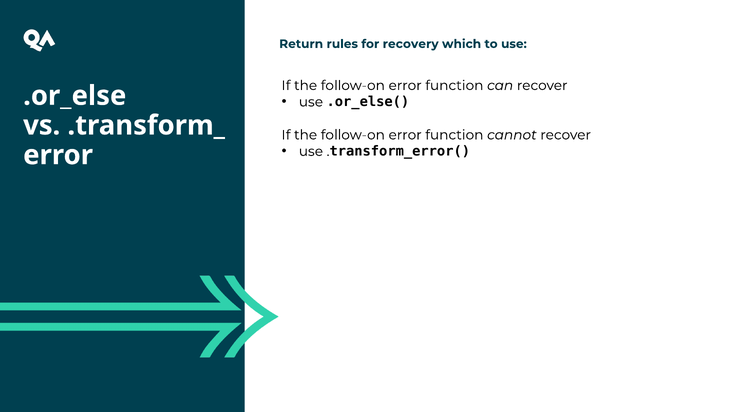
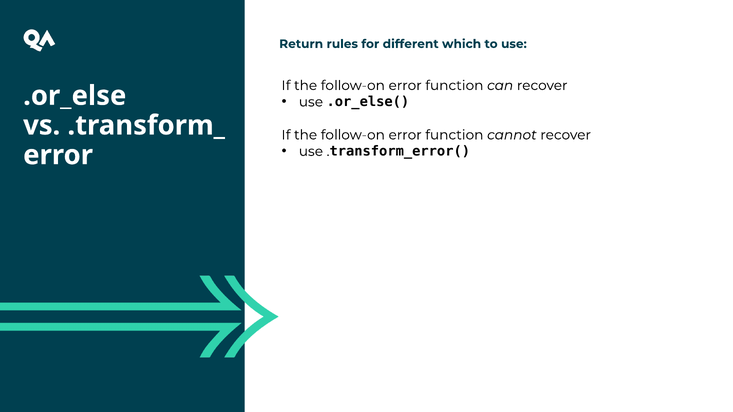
recovery: recovery -> different (411, 44)
